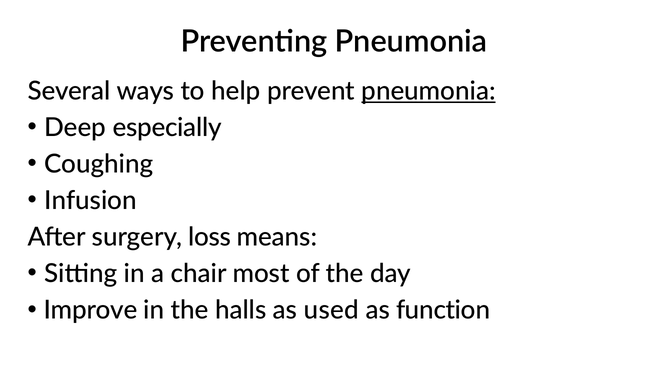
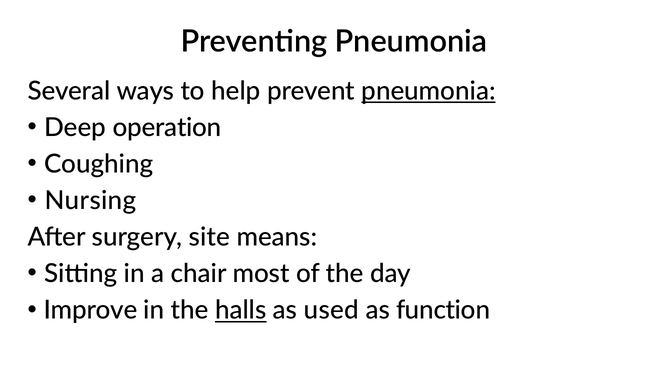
especially: especially -> operation (167, 128)
Infusion: Infusion -> Nursing (90, 201)
loss: loss -> site (209, 237)
halls underline: none -> present (241, 310)
